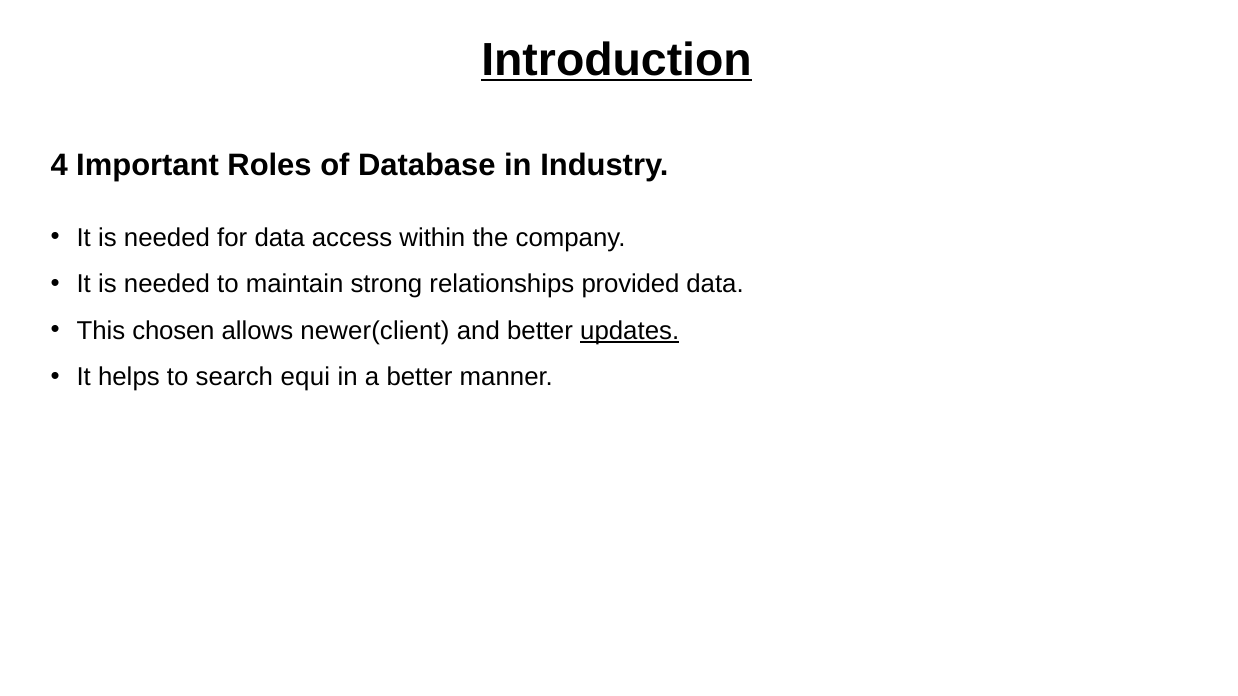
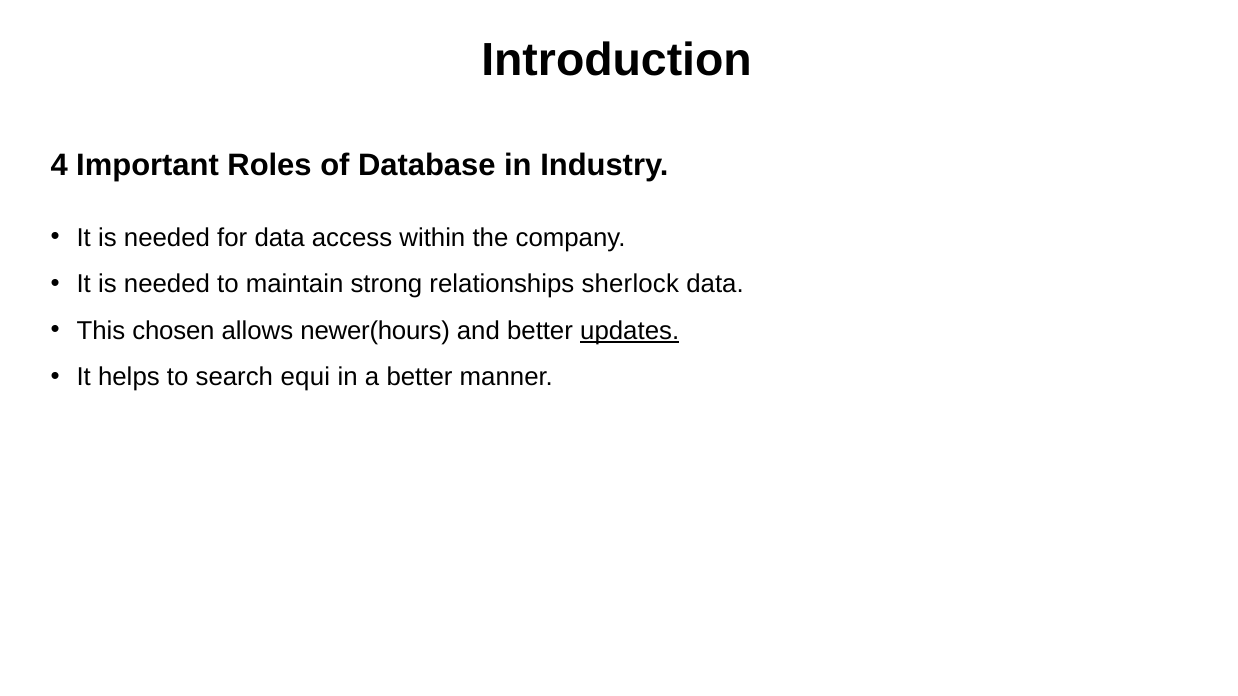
Introduction underline: present -> none (617, 60)
provided: provided -> sherlock (630, 284)
newer(client: newer(client -> newer(hours (375, 331)
